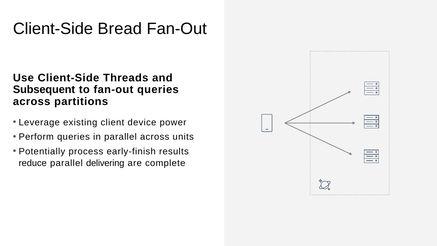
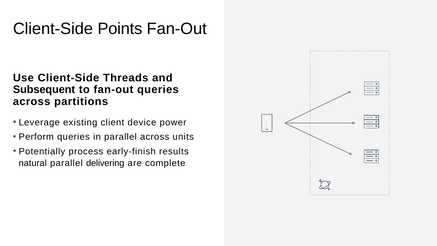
Bread: Bread -> Points (120, 29)
reduce: reduce -> natural (33, 163)
